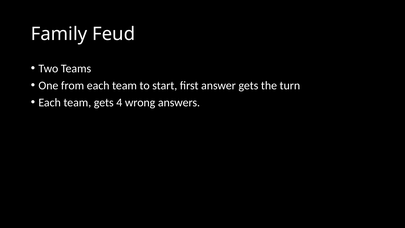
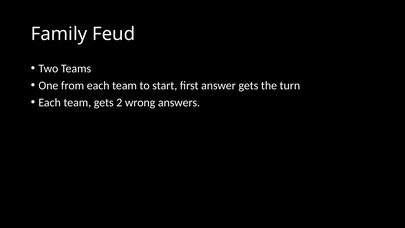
4: 4 -> 2 (119, 102)
